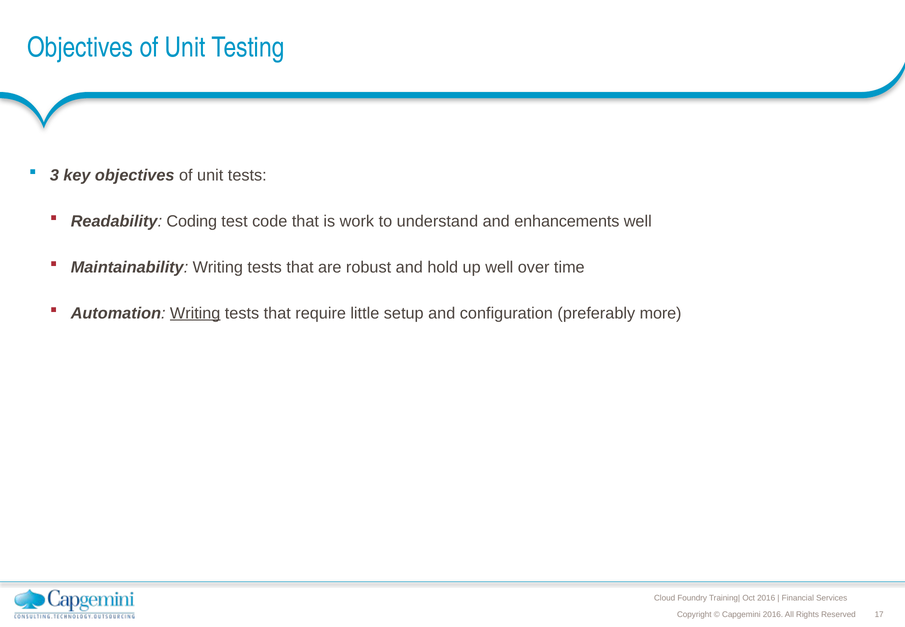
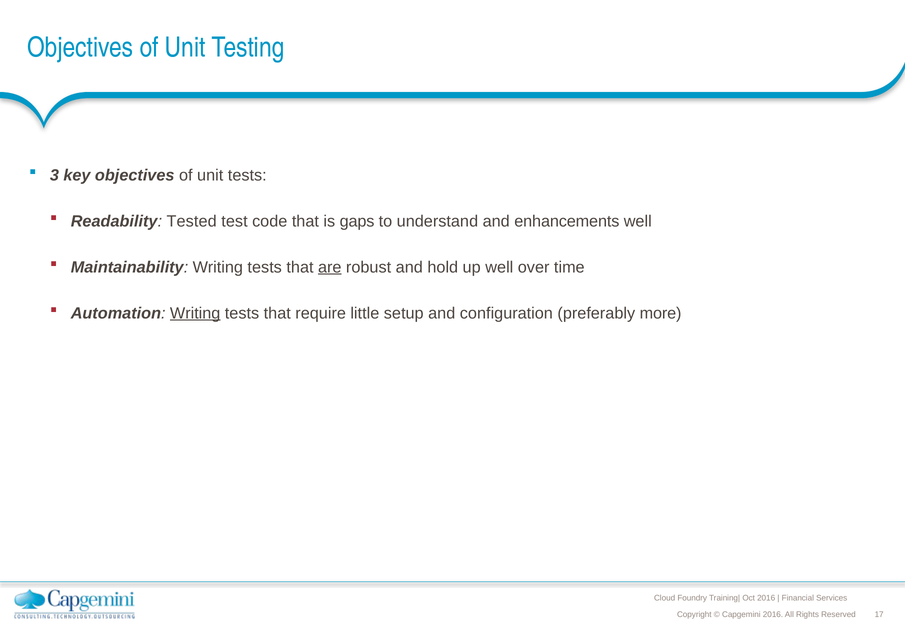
Coding: Coding -> Tested (192, 221)
work: work -> gaps (357, 221)
are underline: none -> present (330, 267)
